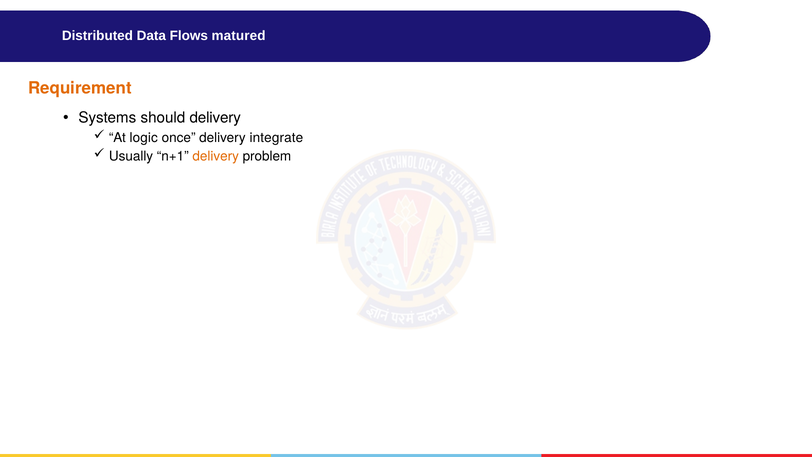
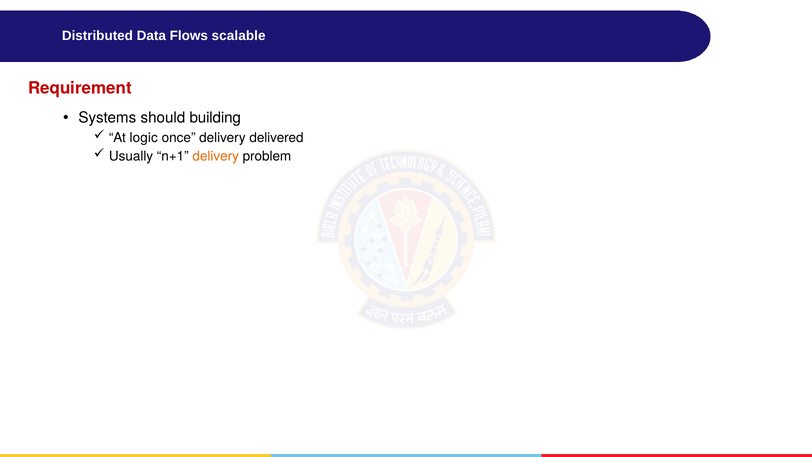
matured: matured -> scalable (239, 36)
Requirement colour: orange -> red (80, 88)
should delivery: delivery -> building (215, 118)
integrate: integrate -> delivered (277, 138)
